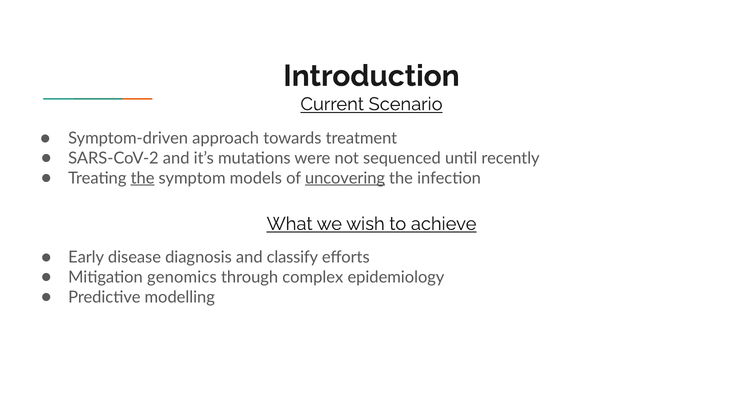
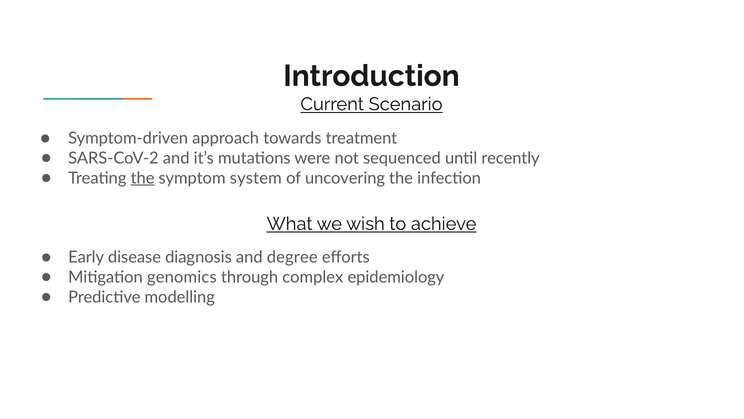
models: models -> system (256, 178)
uncovering underline: present -> none (345, 178)
classify: classify -> degree (292, 257)
